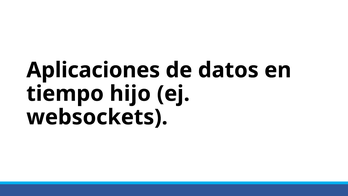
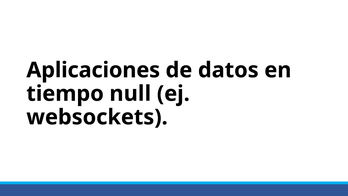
hijo: hijo -> null (130, 94)
